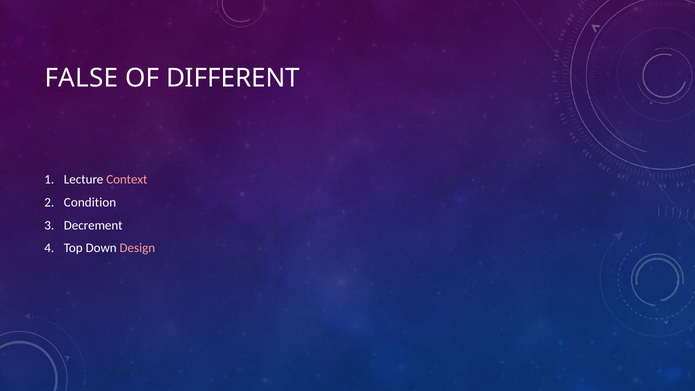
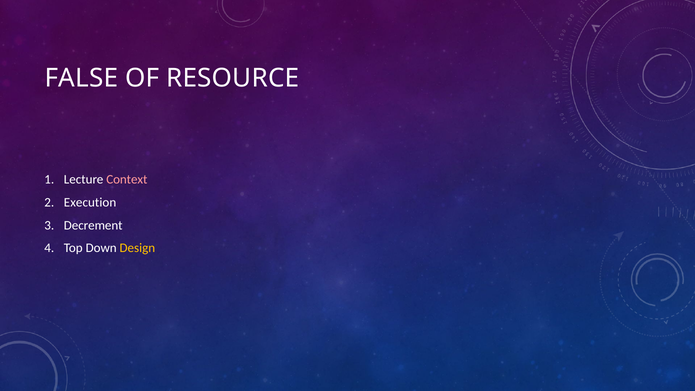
DIFFERENT: DIFFERENT -> RESOURCE (233, 78)
Condition: Condition -> Execution (90, 202)
Design colour: pink -> yellow (137, 248)
